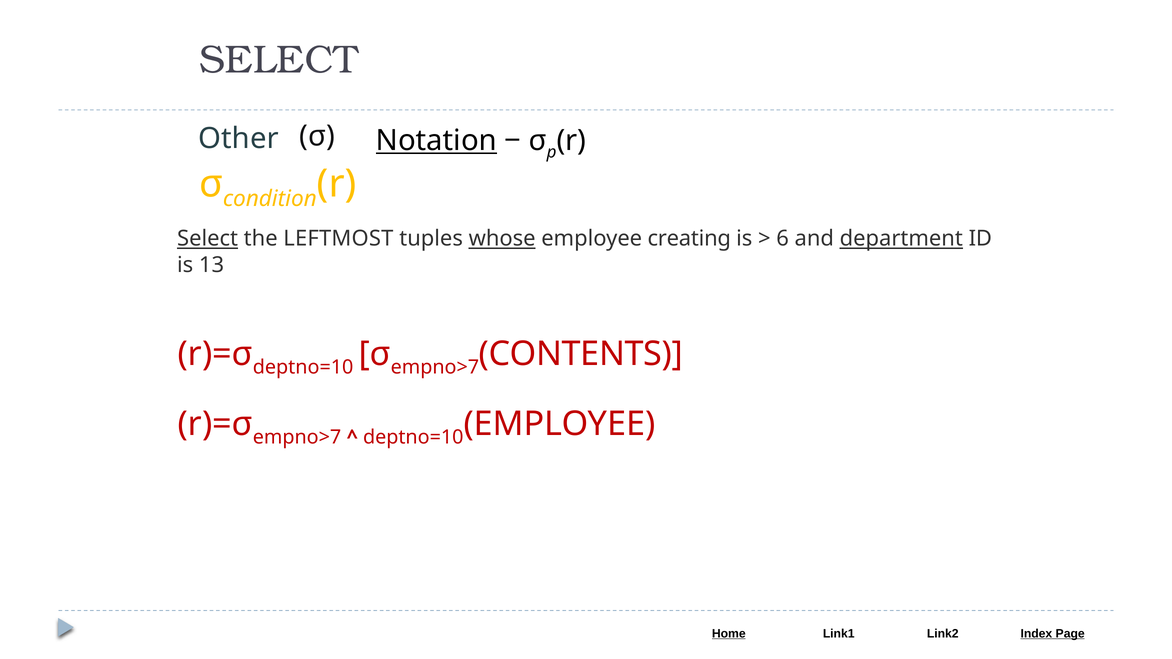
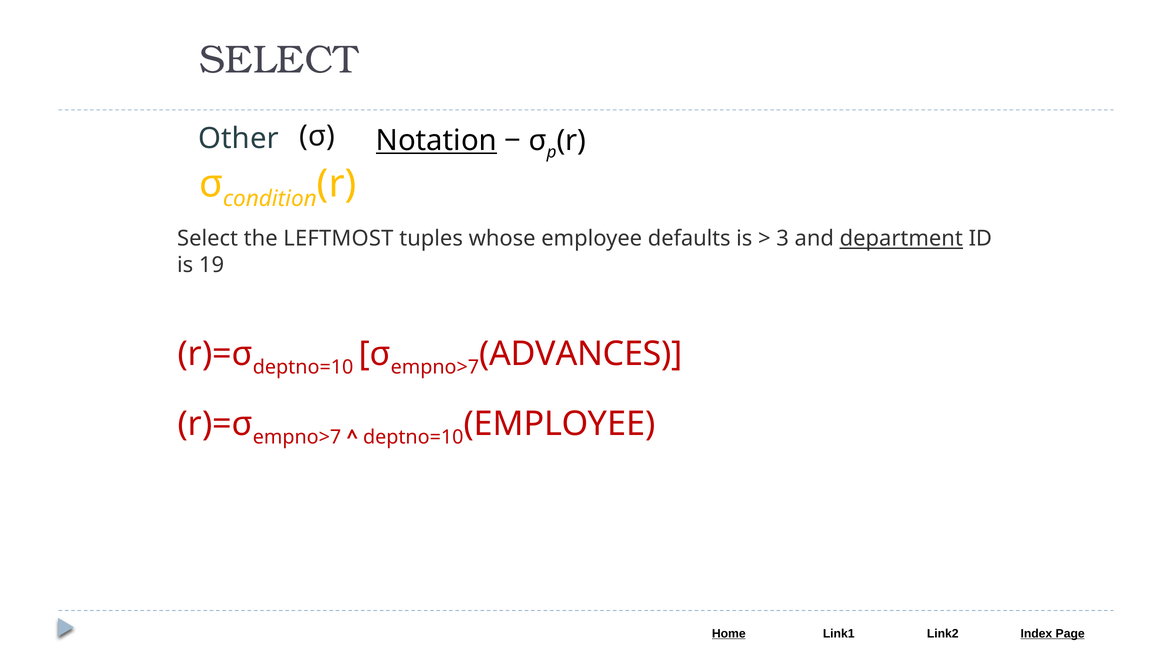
Select underline: present -> none (208, 239)
whose underline: present -> none (502, 239)
creating: creating -> defaults (689, 239)
6: 6 -> 3 (783, 239)
13: 13 -> 19 (212, 265)
CONTENTS: CONTENTS -> ADVANCES (581, 354)
